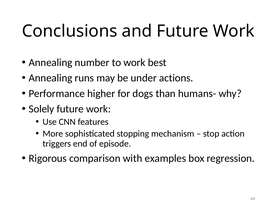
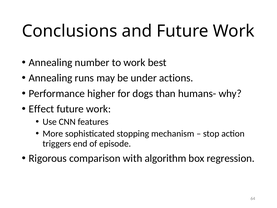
Solely: Solely -> Effect (41, 109)
examples: examples -> algorithm (165, 158)
